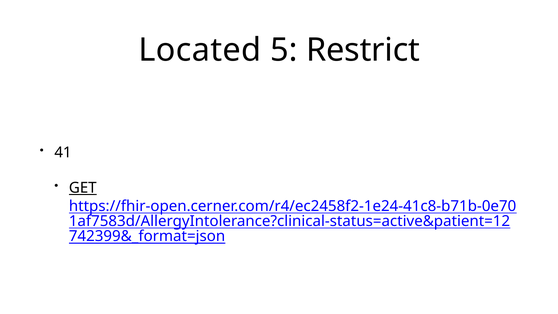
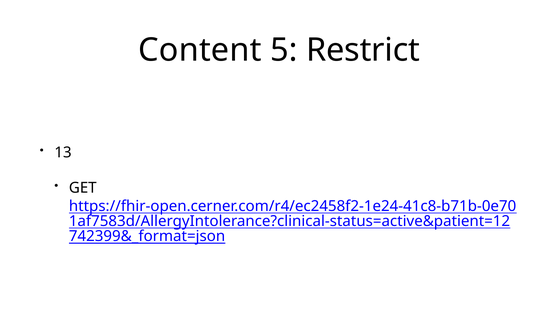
Located: Located -> Content (200, 50)
41: 41 -> 13 (63, 153)
GET underline: present -> none (83, 188)
